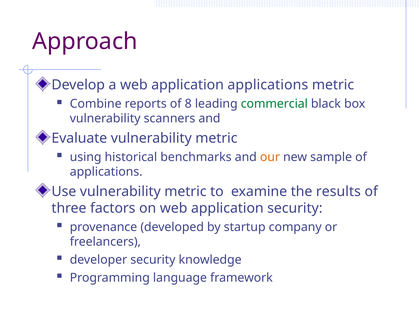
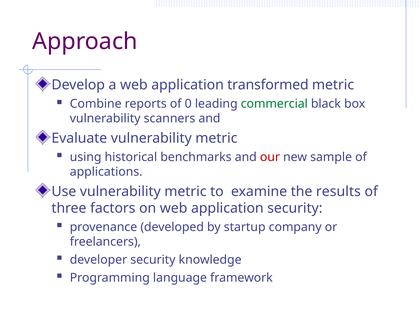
application applications: applications -> transformed (268, 85)
8: 8 -> 0 (188, 104)
our colour: orange -> red (270, 157)
